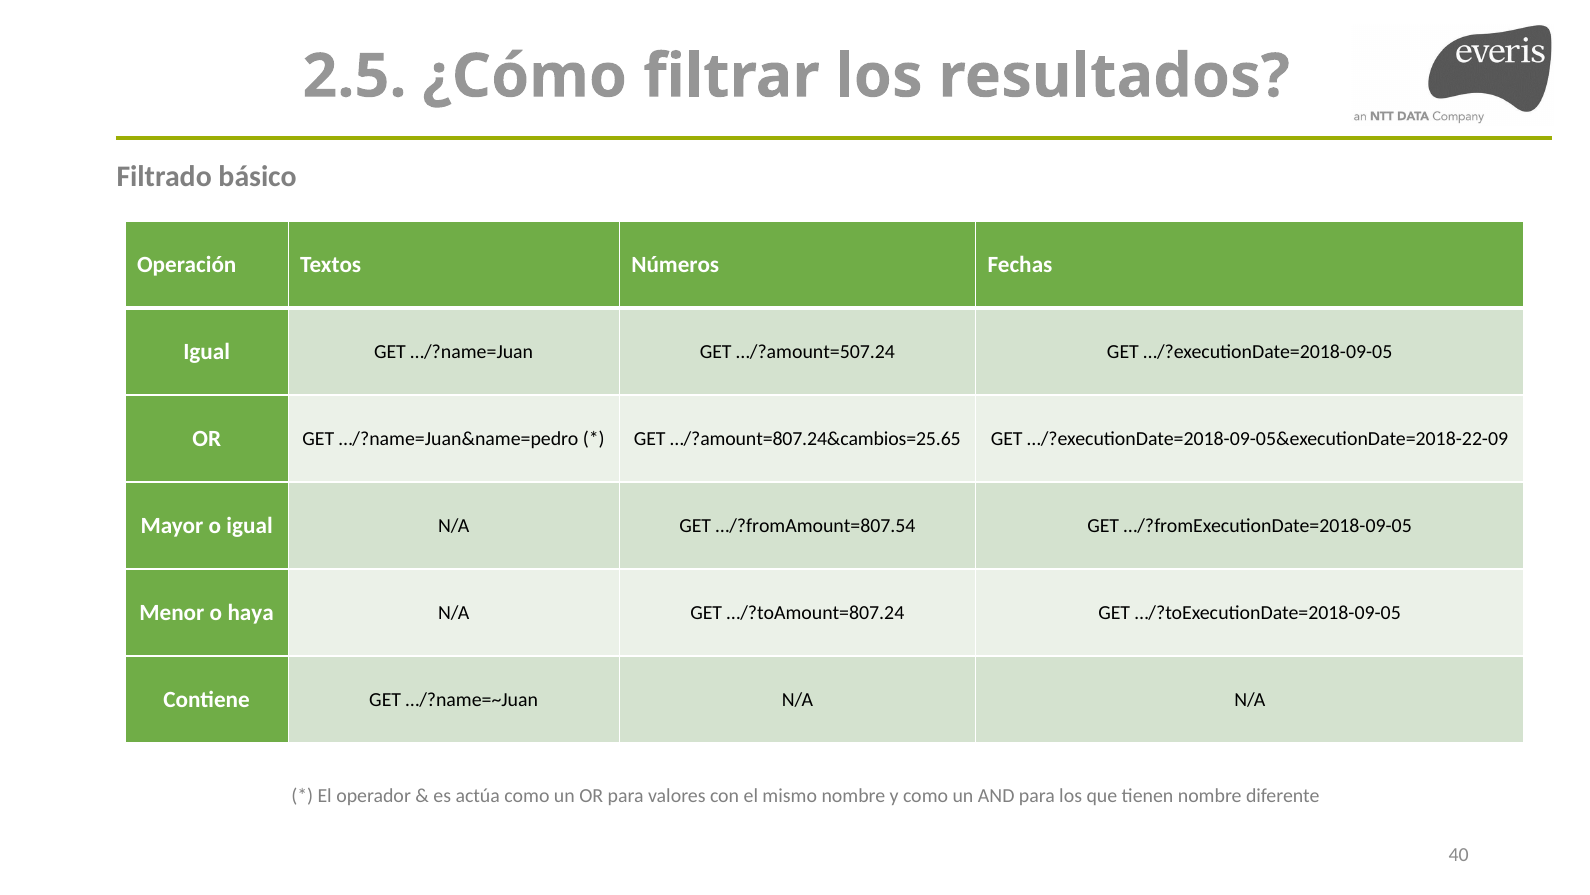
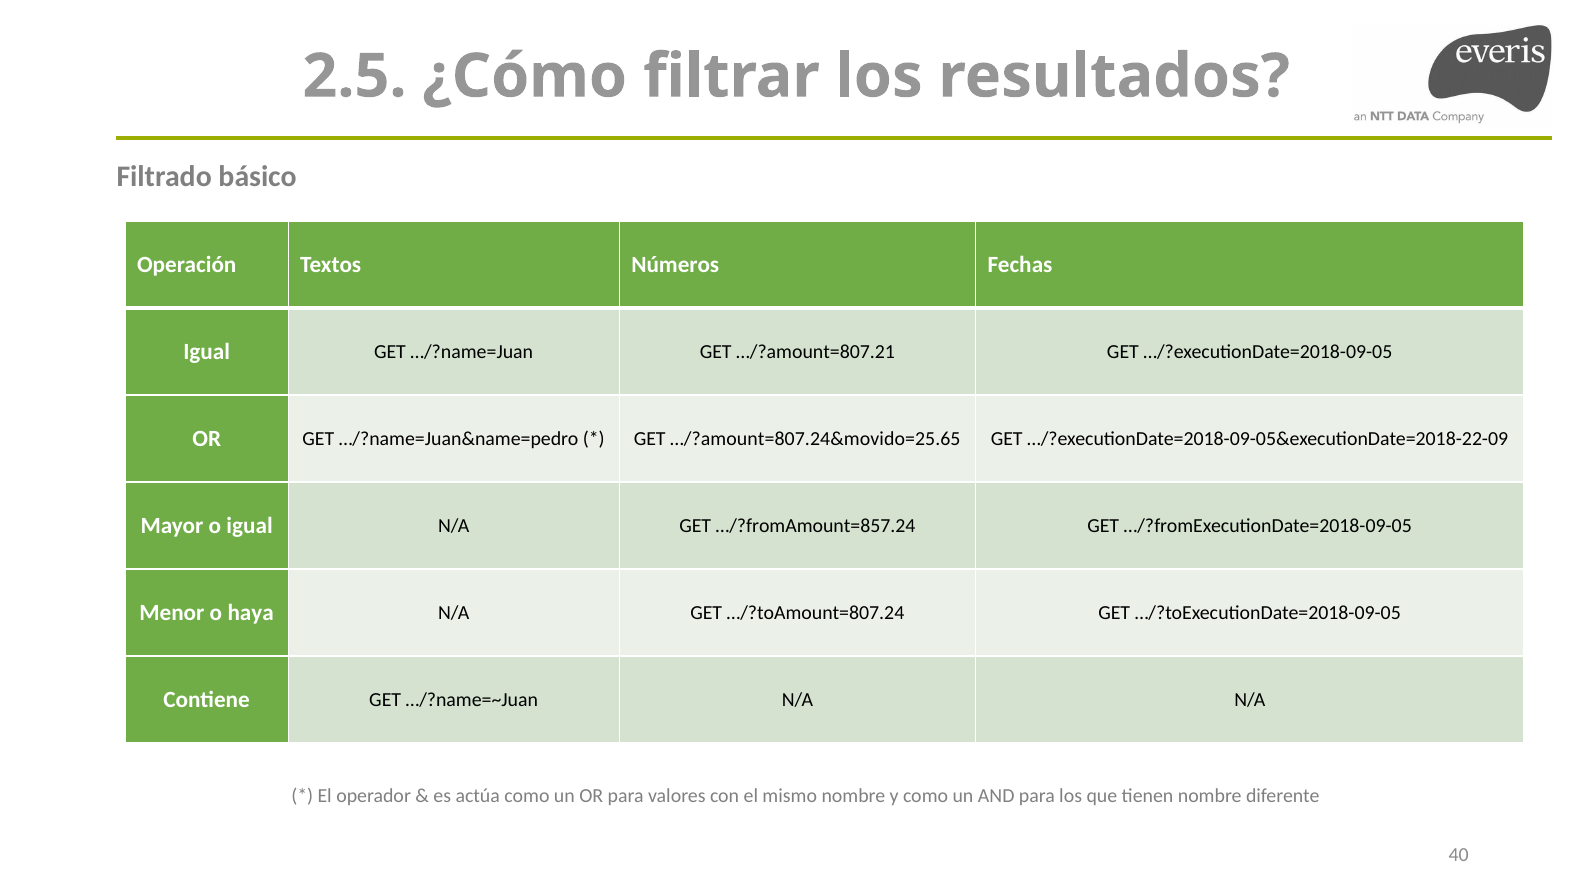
…/?amount=507.24: …/?amount=507.24 -> …/?amount=807.21 (816, 351)
…/?amount=807.24&cambios=25.65: …/?amount=807.24&cambios=25.65 -> …/?amount=807.24&movido=25.65 (815, 438)
…/?fromAmount=807.54: …/?fromAmount=807.54 -> …/?fromAmount=857.24 (816, 525)
